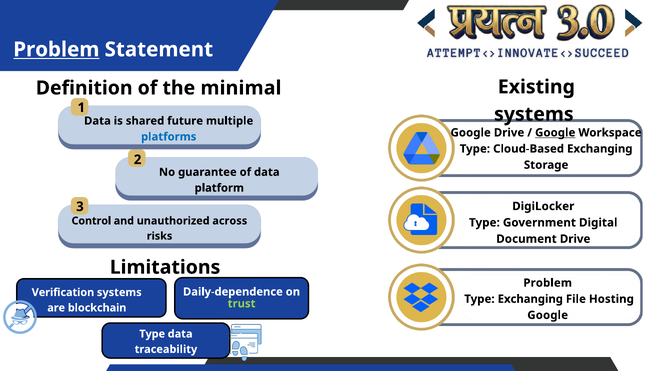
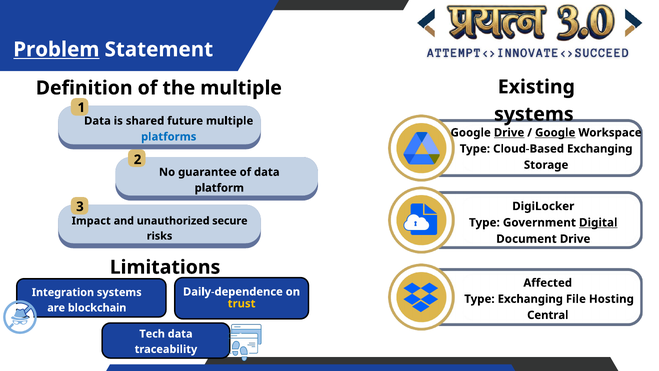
the minimal: minimal -> multiple (241, 88)
Drive underline: none -> present (509, 133)
Control: Control -> Impact (91, 221)
across: across -> secure (230, 221)
Digital underline: none -> present (598, 222)
Problem: Problem -> Affected (548, 283)
Verification: Verification -> Integration (63, 292)
trust colour: light green -> yellow (242, 303)
Google: Google -> Central (548, 315)
Type: Type -> Tech (152, 334)
